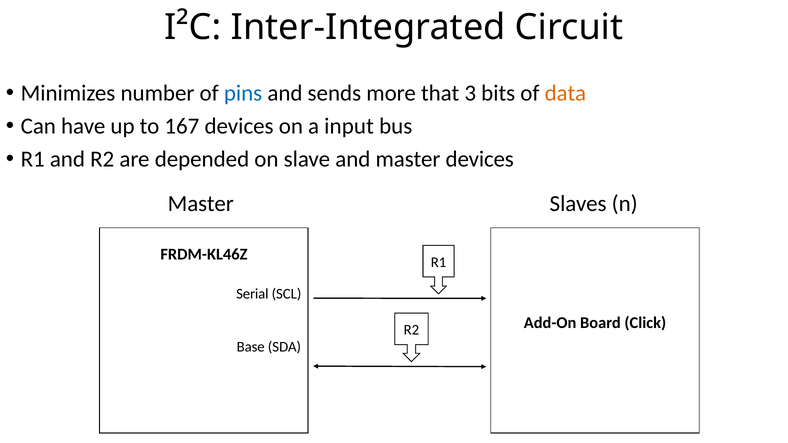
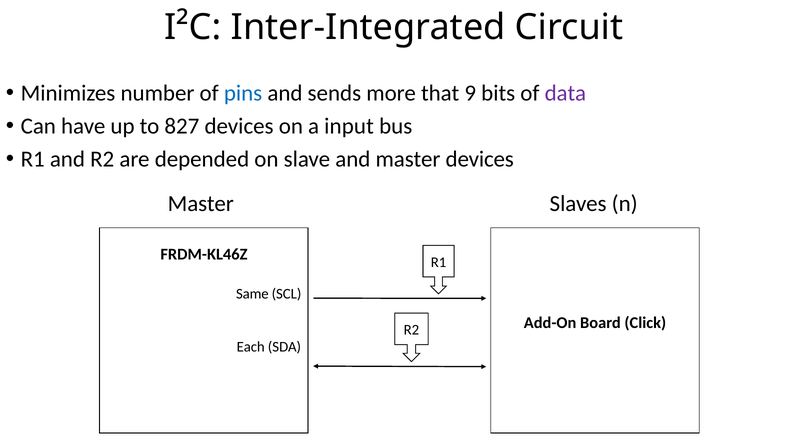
3: 3 -> 9 (470, 93)
data colour: orange -> purple (565, 93)
167: 167 -> 827 (182, 126)
Serial: Serial -> Same (252, 294)
Base: Base -> Each (251, 347)
